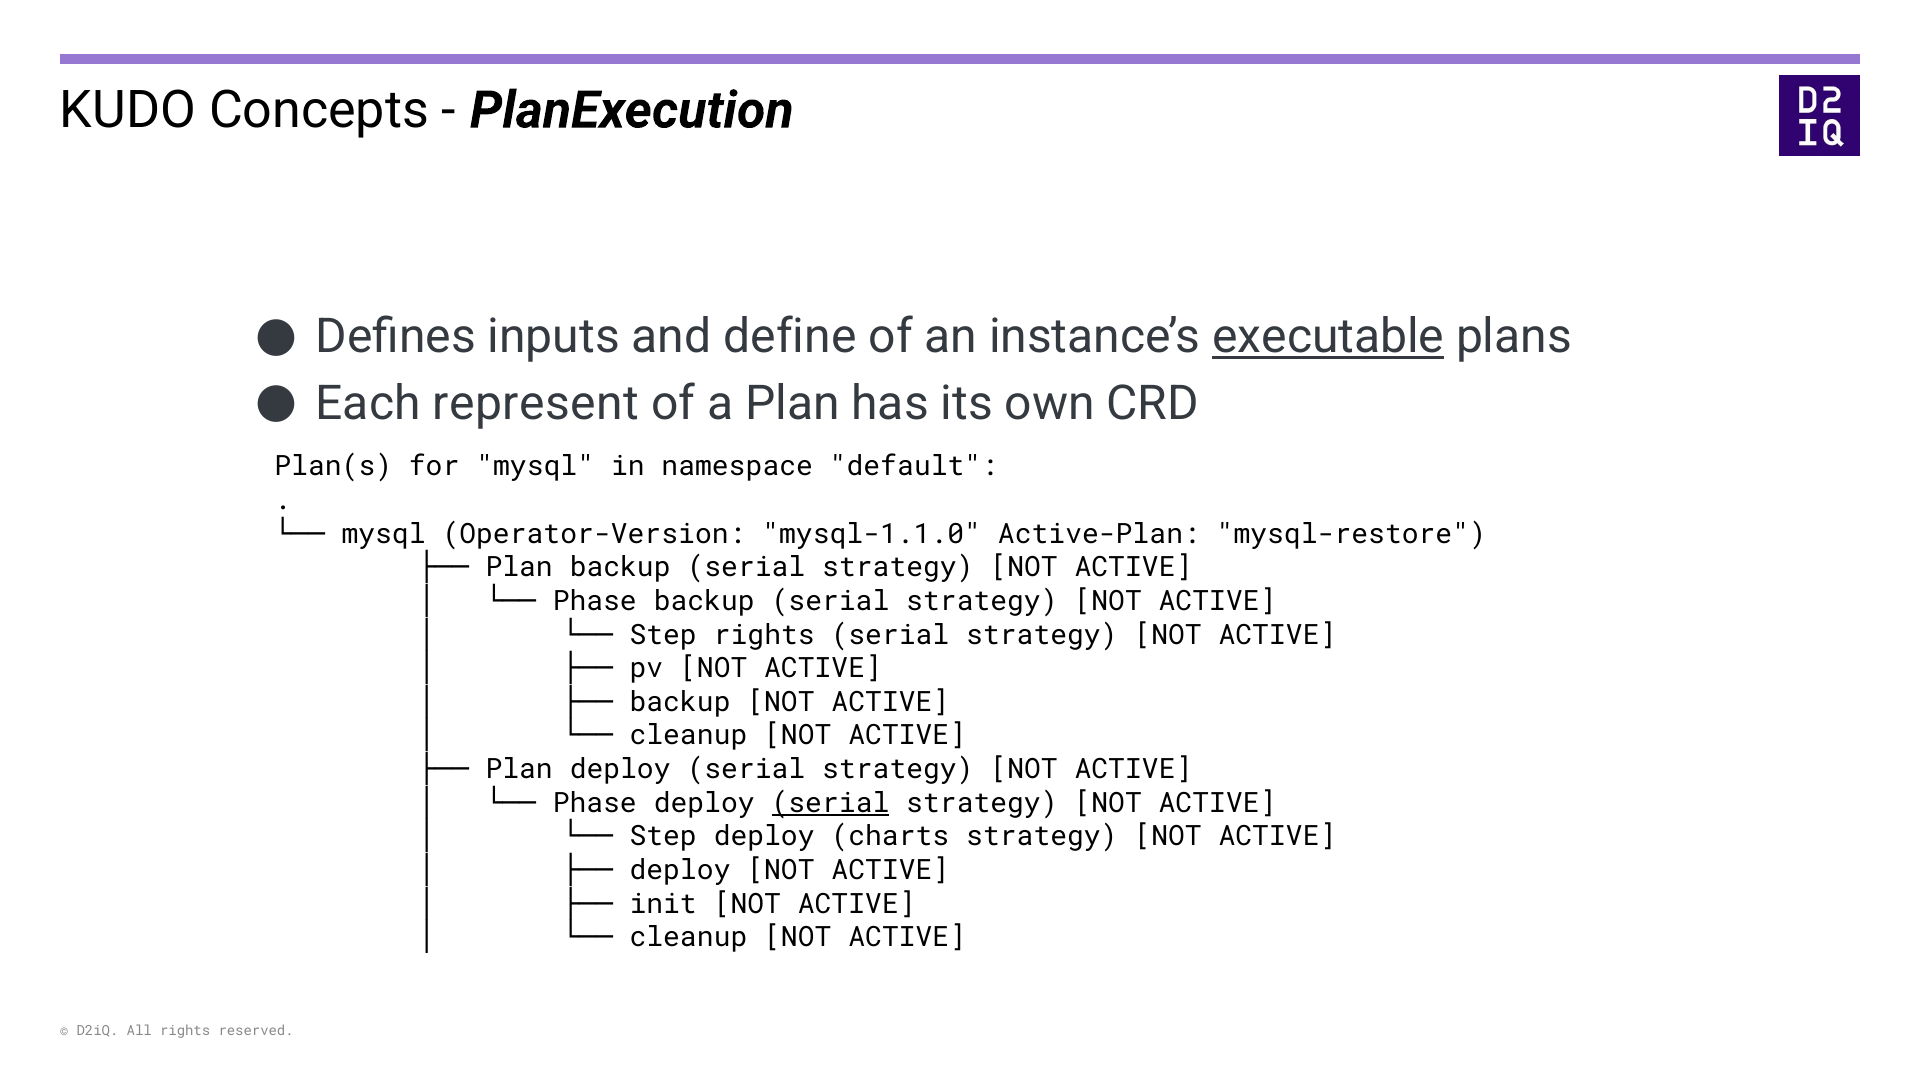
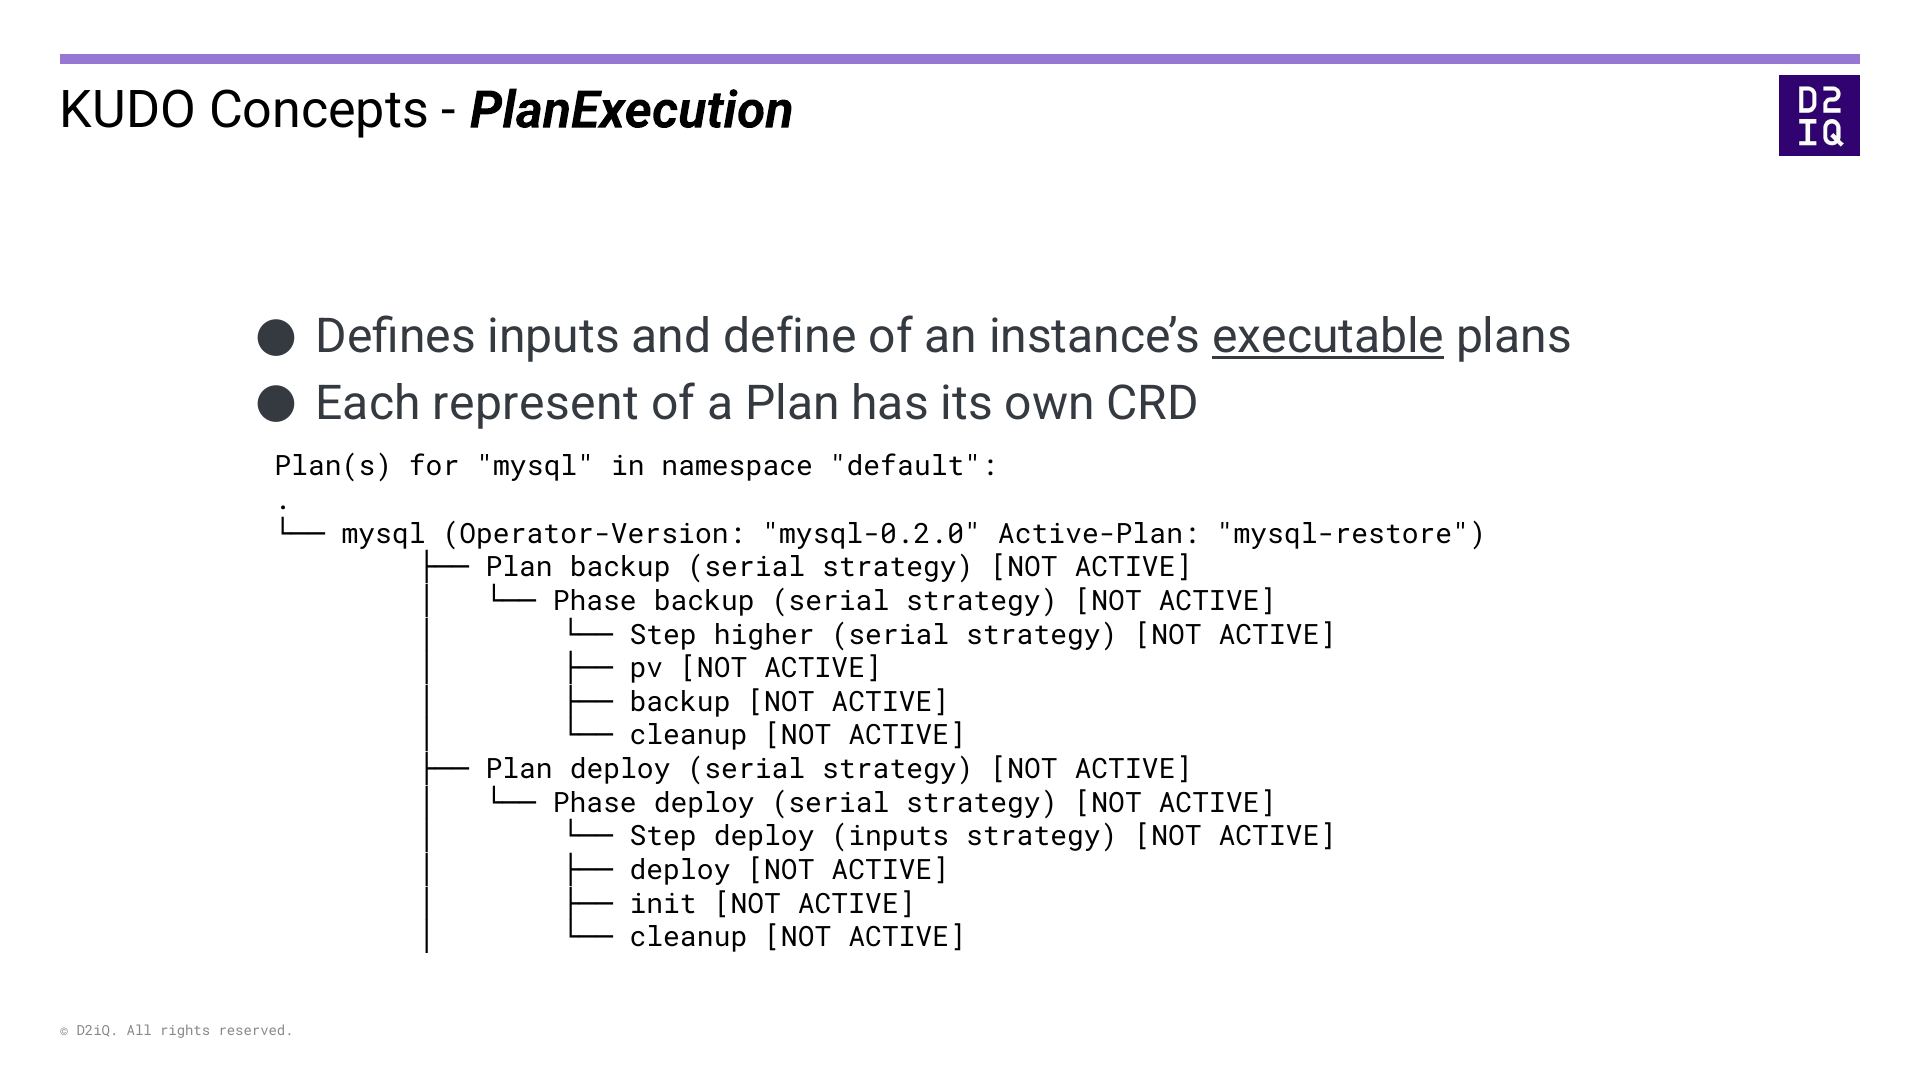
mysql-1.1.0: mysql-1.1.0 -> mysql-0.2.0 (872, 534)
Step rights: rights -> higher (764, 635)
serial underline: present -> none (830, 803)
deploy charts: charts -> inputs (890, 837)
